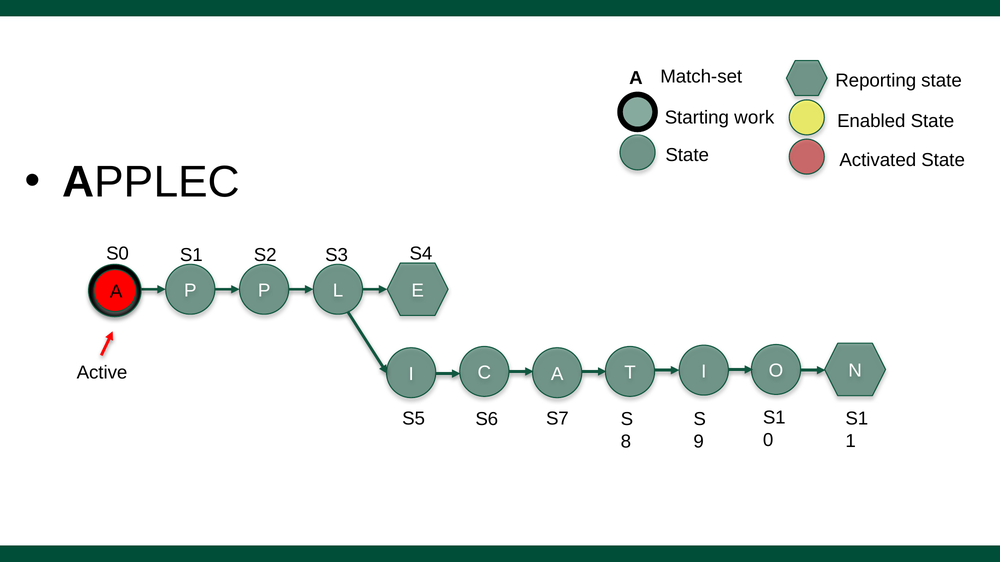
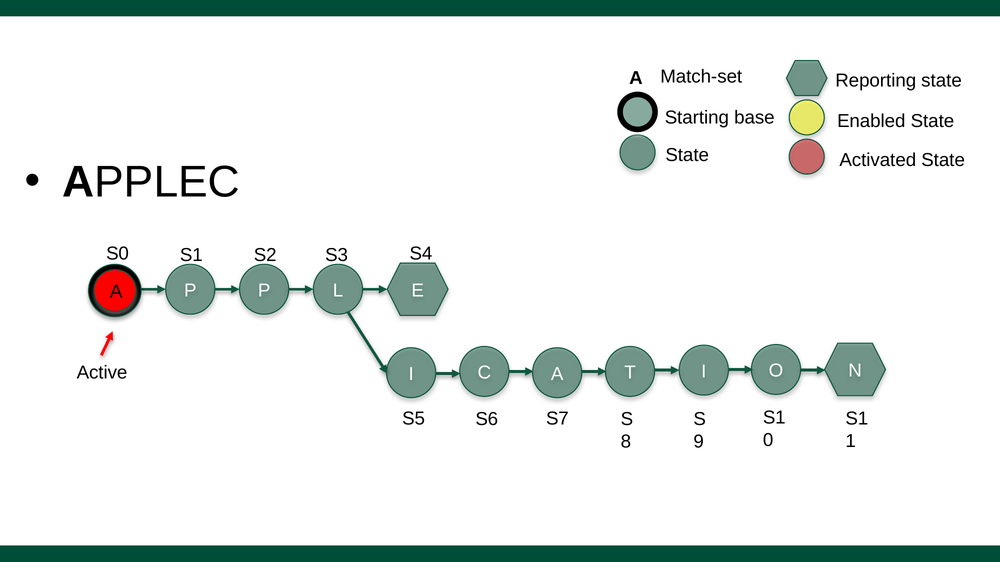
work: work -> base (754, 118)
